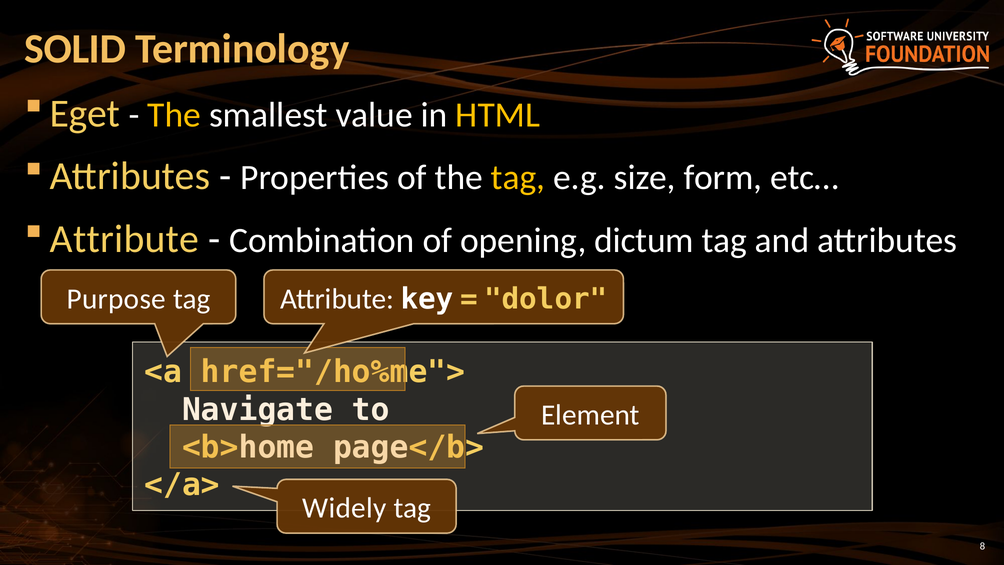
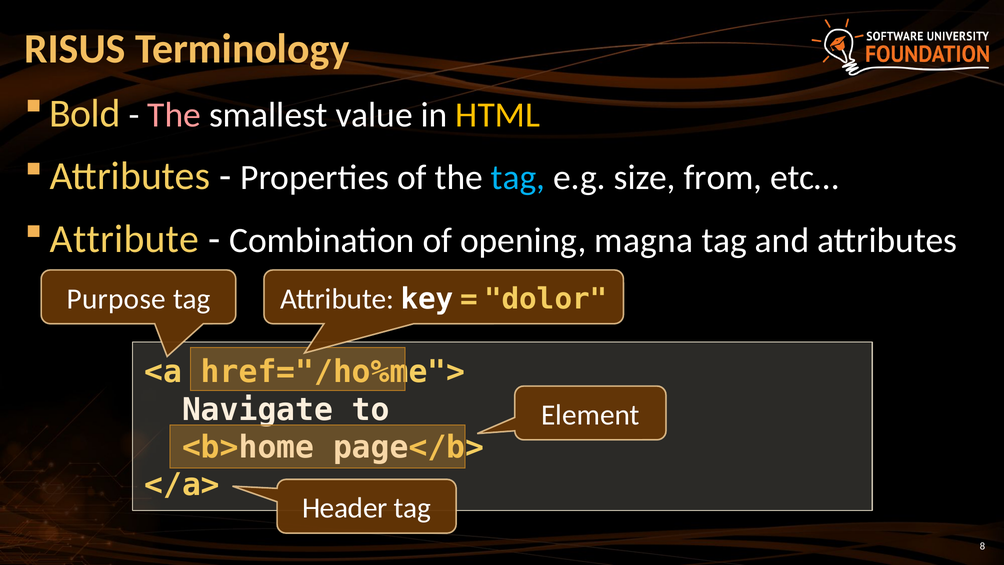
SOLID: SOLID -> RISUS (75, 49)
Eget: Eget -> Bold (85, 114)
The colour: yellow -> pink (174, 115)
tag colour: yellow -> light blue (518, 178)
form: form -> from (723, 178)
dictum: dictum -> magna (644, 240)
Widely: Widely -> Header (345, 508)
